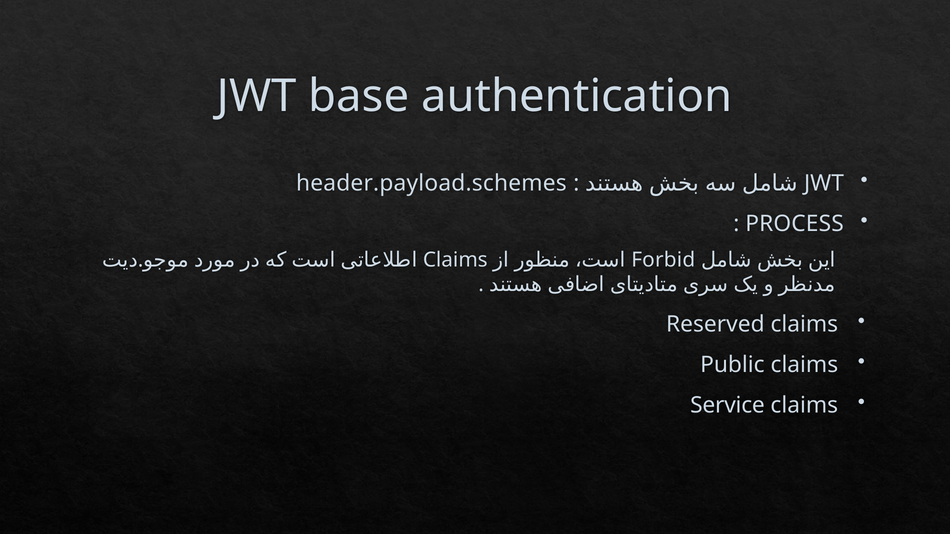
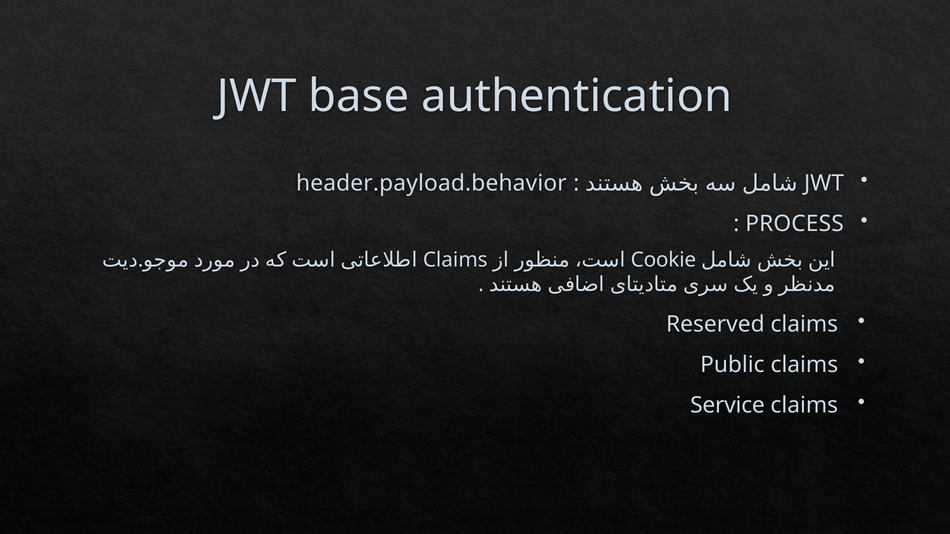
header.payload.schemes: header.payload.schemes -> header.payload.behavior (431, 183)
Forbid: Forbid -> Cookie (663, 260)
